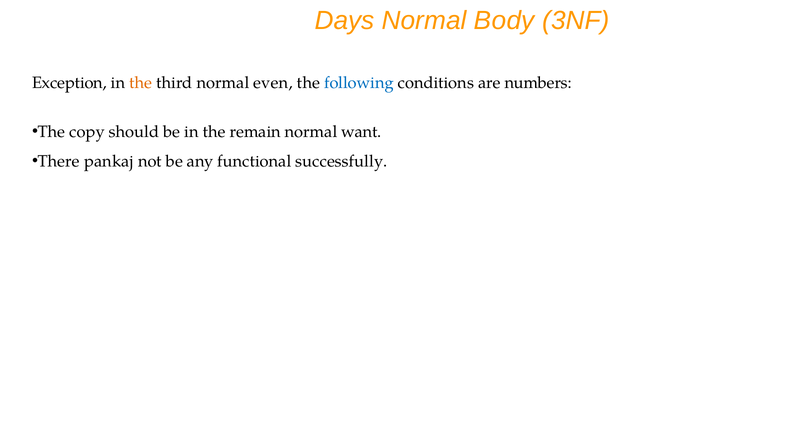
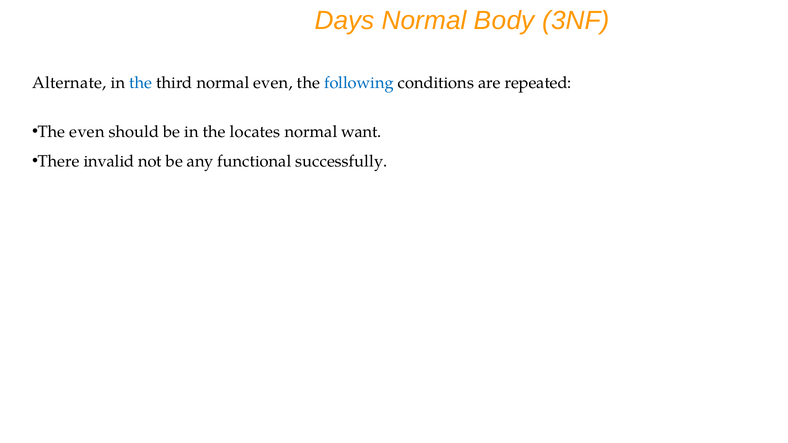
Exception: Exception -> Alternate (69, 83)
the colour: orange -> blue (141, 83)
numbers: numbers -> repeated (538, 83)
The copy: copy -> even (87, 132)
remain: remain -> locates (255, 132)
pankaj: pankaj -> invalid (109, 162)
